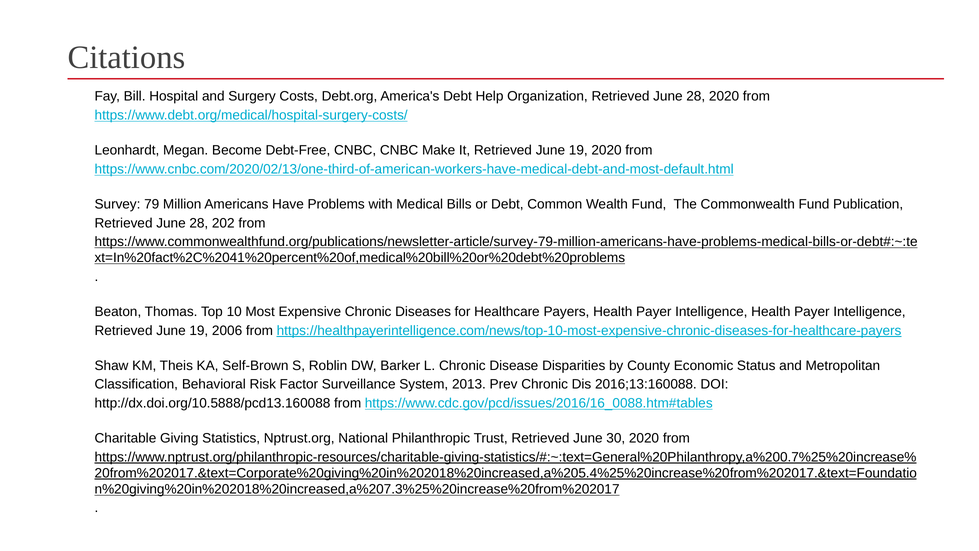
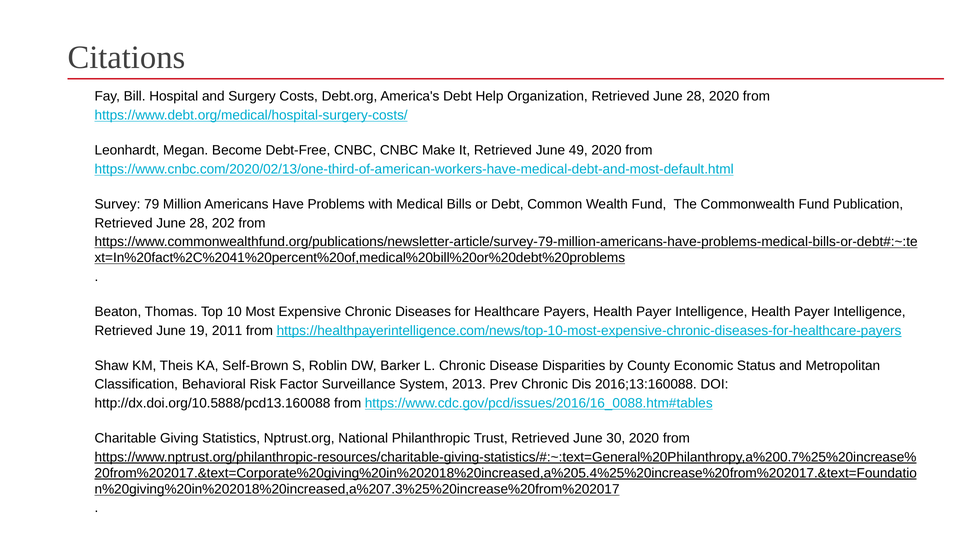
It Retrieved June 19: 19 -> 49 (578, 150)
2006: 2006 -> 2011 (227, 330)
